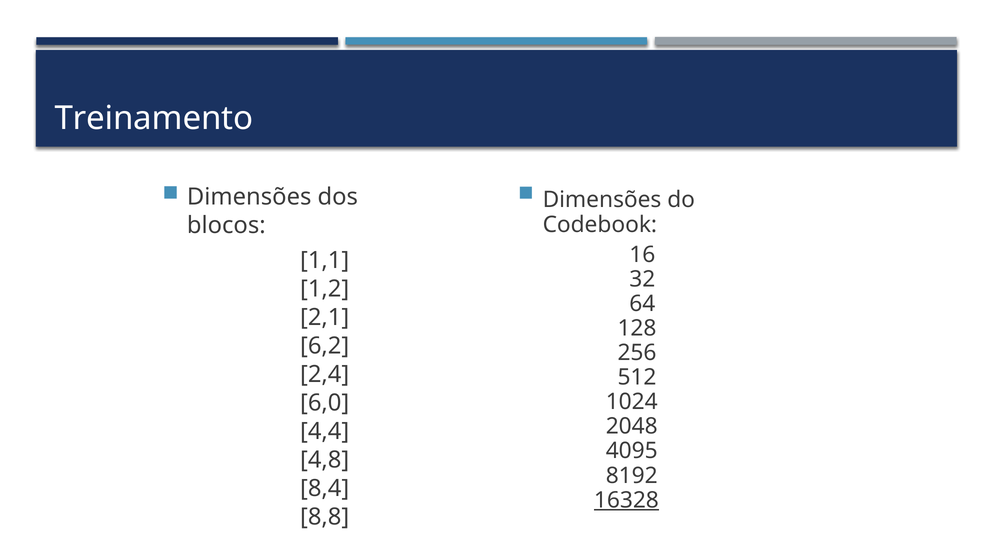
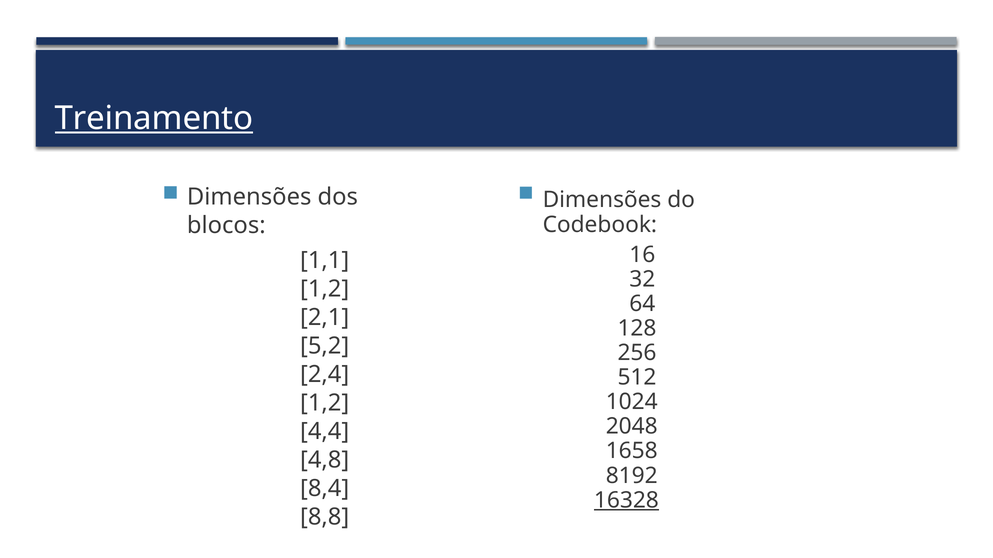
Treinamento underline: none -> present (154, 118)
6,2: 6,2 -> 5,2 (325, 346)
6,0: 6,0 -> 1,2 (325, 403)
4095: 4095 -> 1658 (632, 451)
